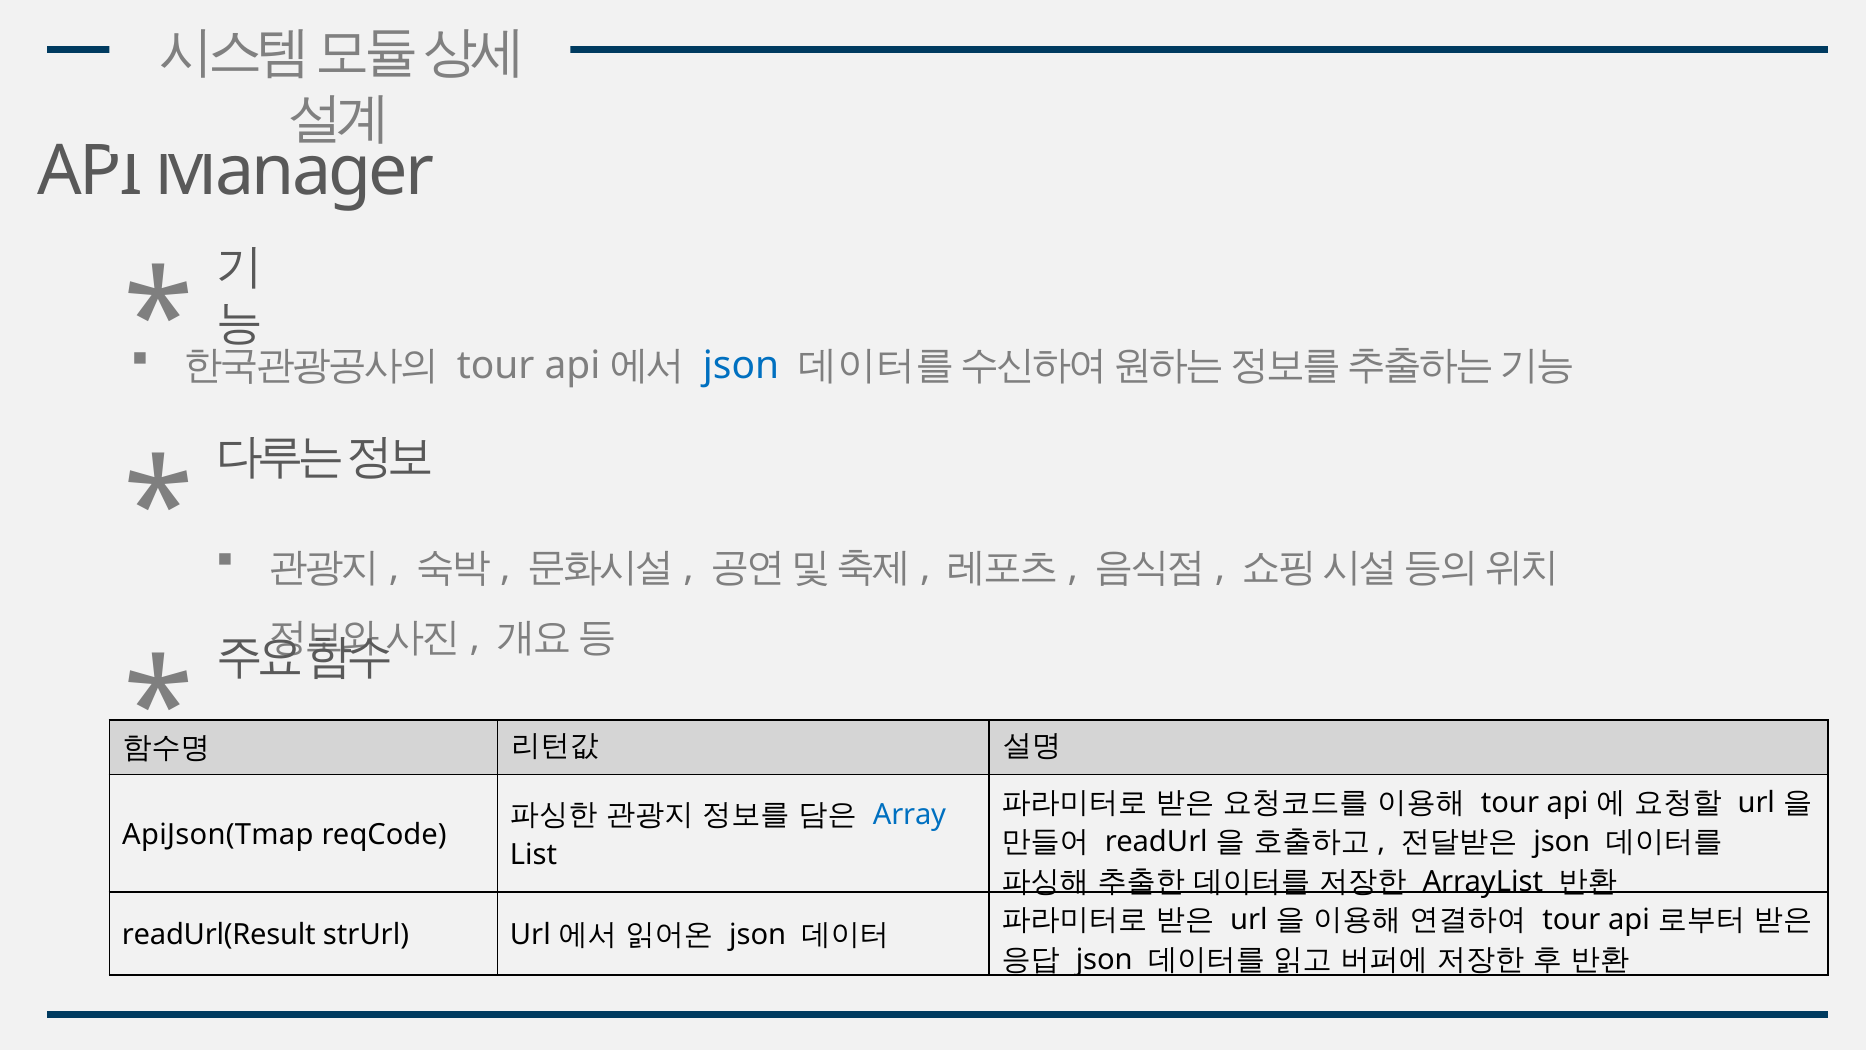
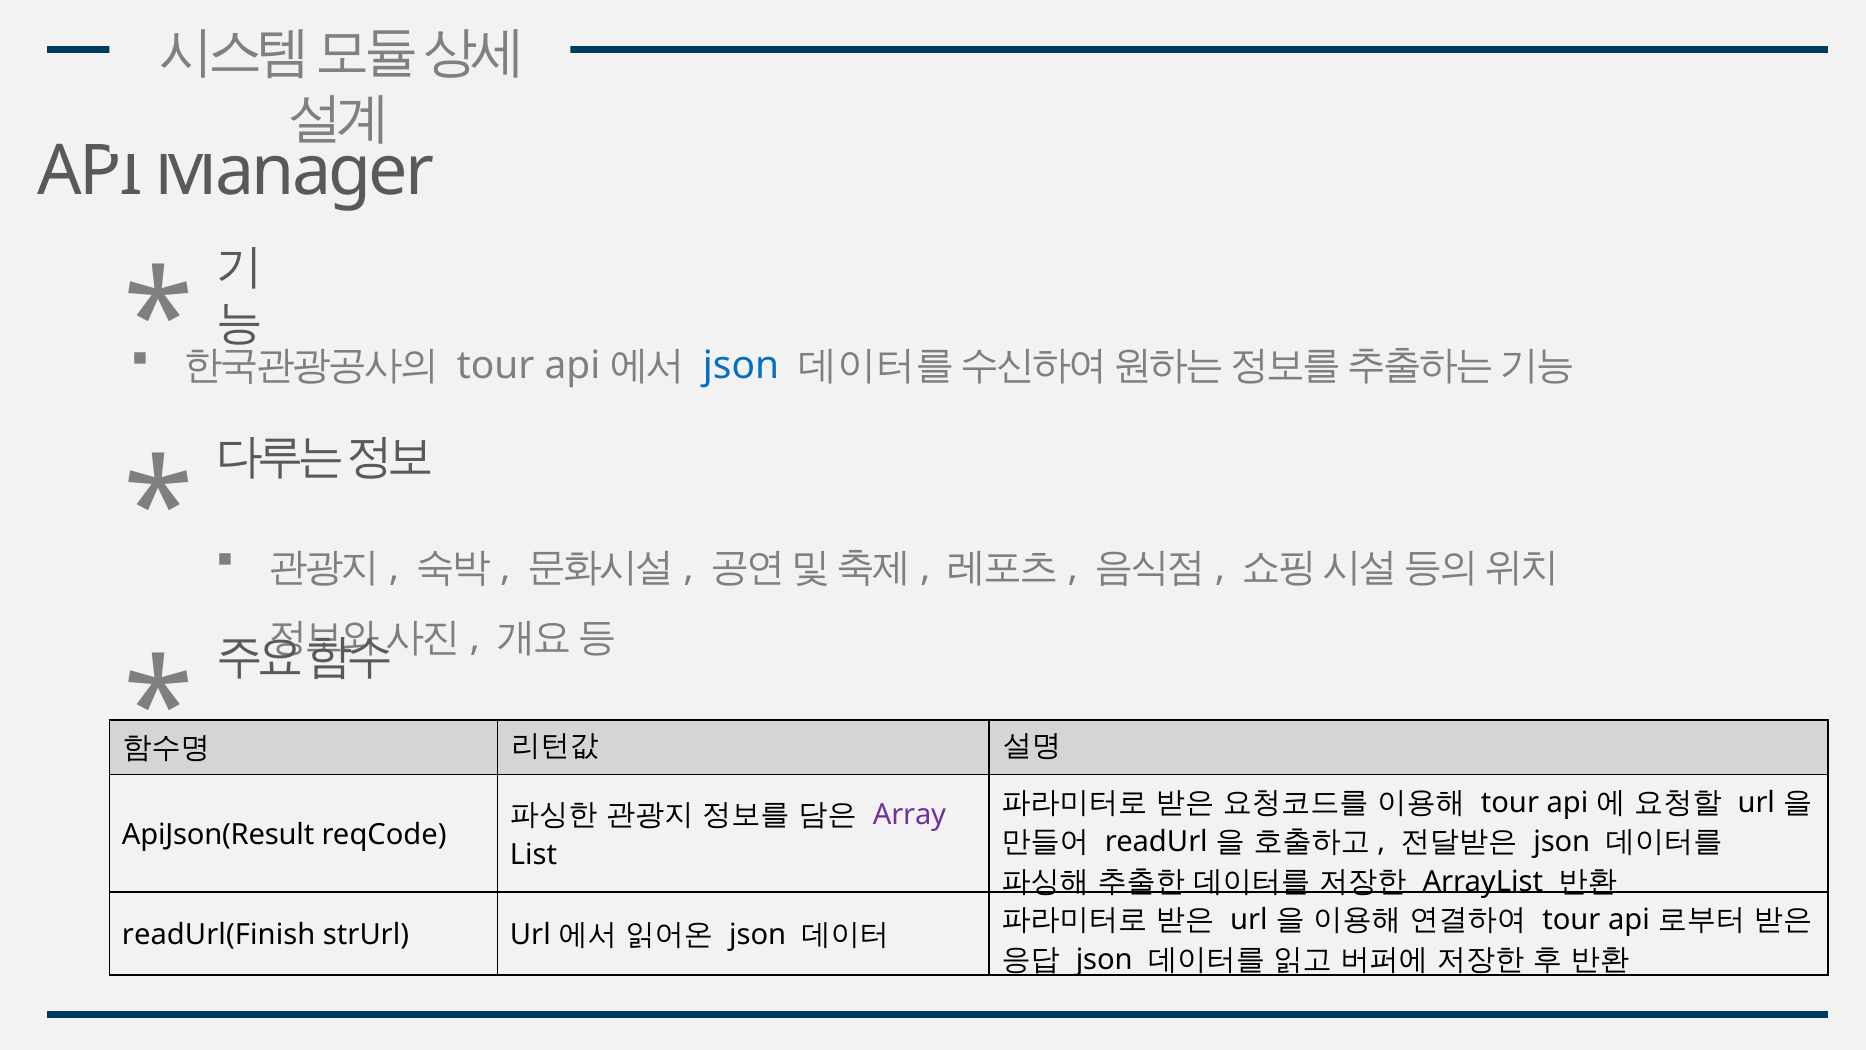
Array colour: blue -> purple (909, 815)
ApiJson(Tmap: ApiJson(Tmap -> ApiJson(Result (218, 835)
readUrl(Result: readUrl(Result -> readUrl(Finish (219, 935)
